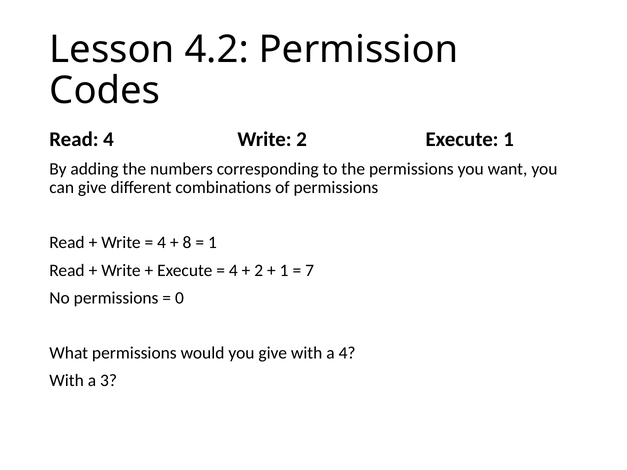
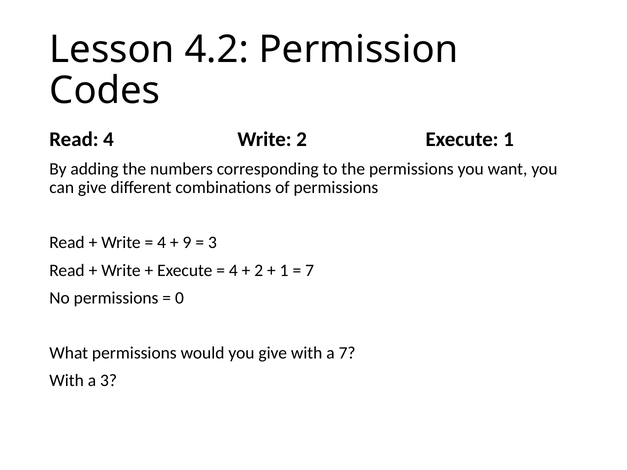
8: 8 -> 9 (187, 243)
1: 1 -> 3 (212, 243)
a 4: 4 -> 7 (347, 353)
